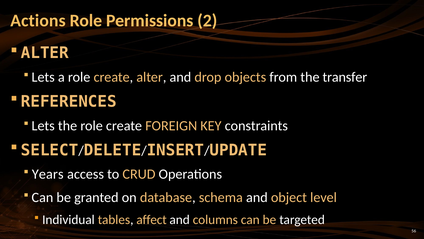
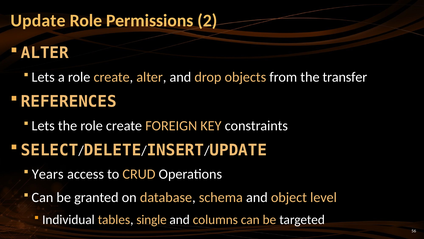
Actions: Actions -> Update (38, 21)
affect: affect -> single (152, 220)
